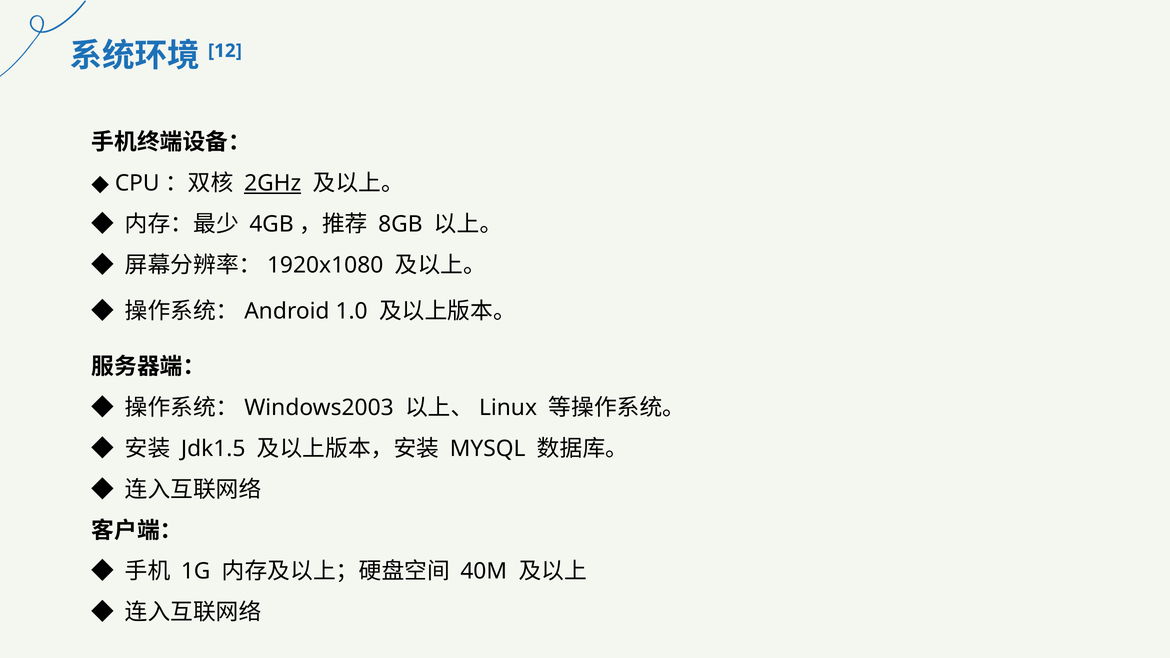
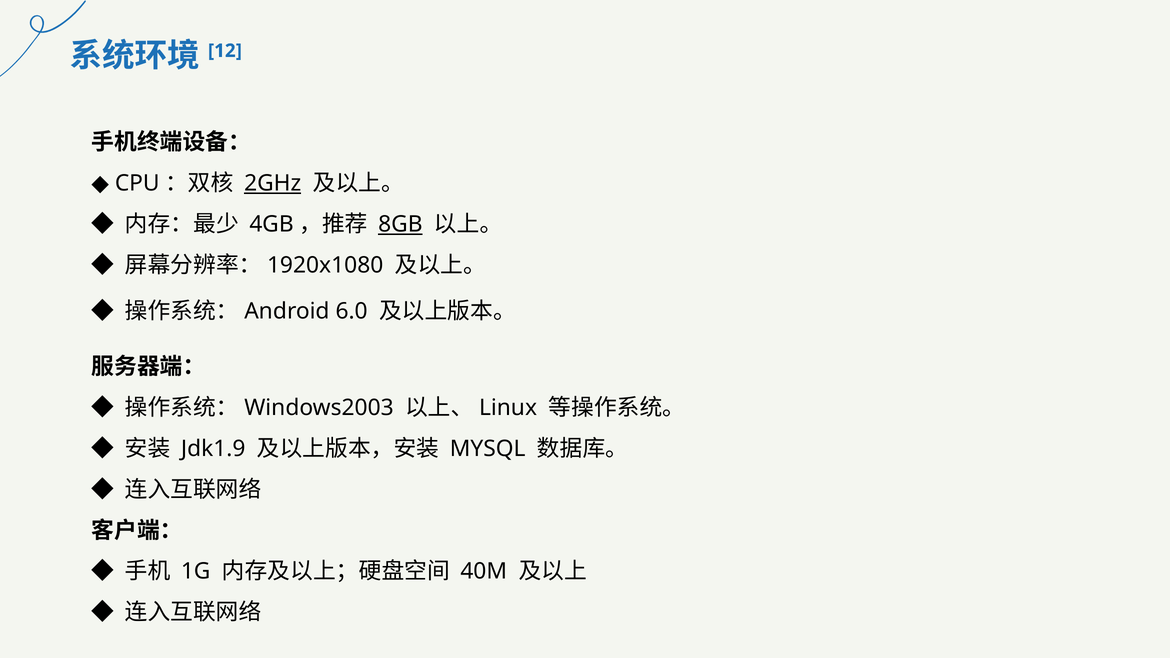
8GB underline: none -> present (400, 224)
1.0: 1.0 -> 6.0 (352, 311)
Jdk1.5: Jdk1.5 -> Jdk1.9 (213, 449)
